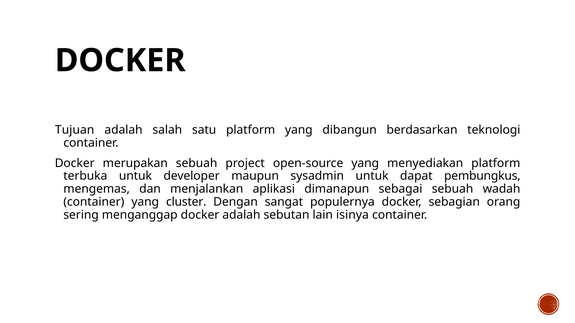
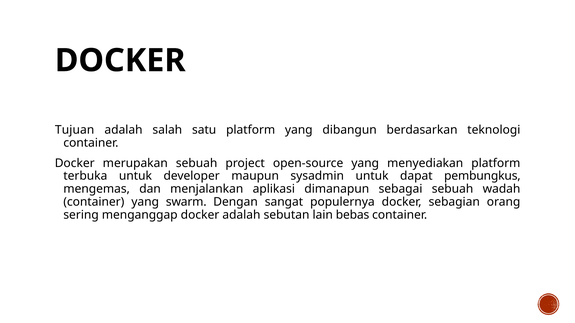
cluster: cluster -> swarm (186, 202)
isinya: isinya -> bebas (353, 215)
